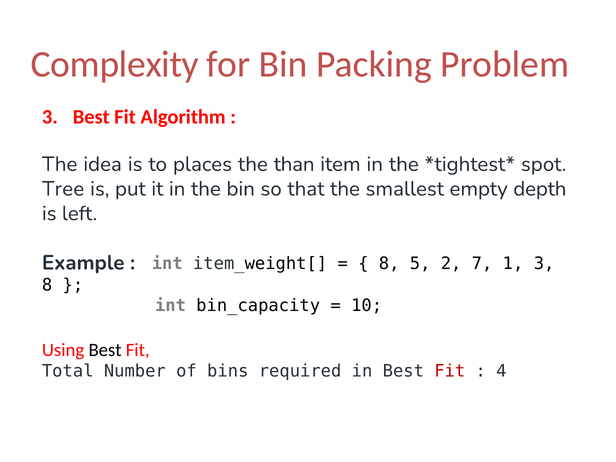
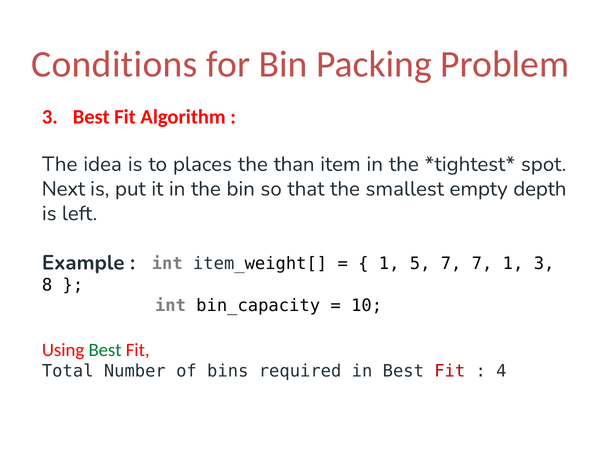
Complexity: Complexity -> Conditions (115, 64)
Tree: Tree -> Next (63, 189)
8: 8 -> 1 (389, 264)
5 2: 2 -> 7 (451, 264)
Best colour: black -> green (105, 350)
